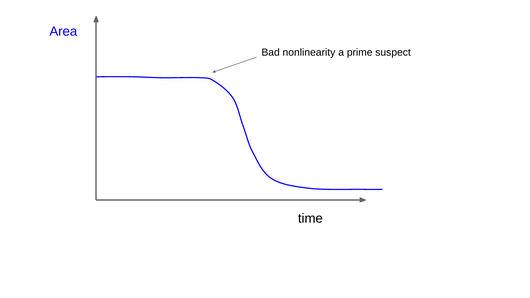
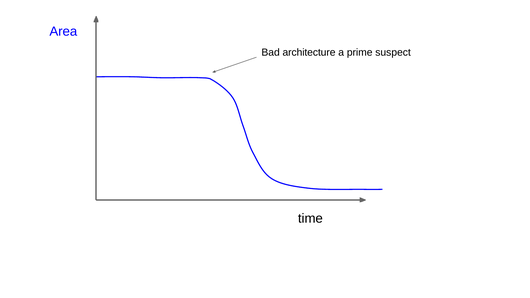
nonlinearity: nonlinearity -> architecture (309, 52)
